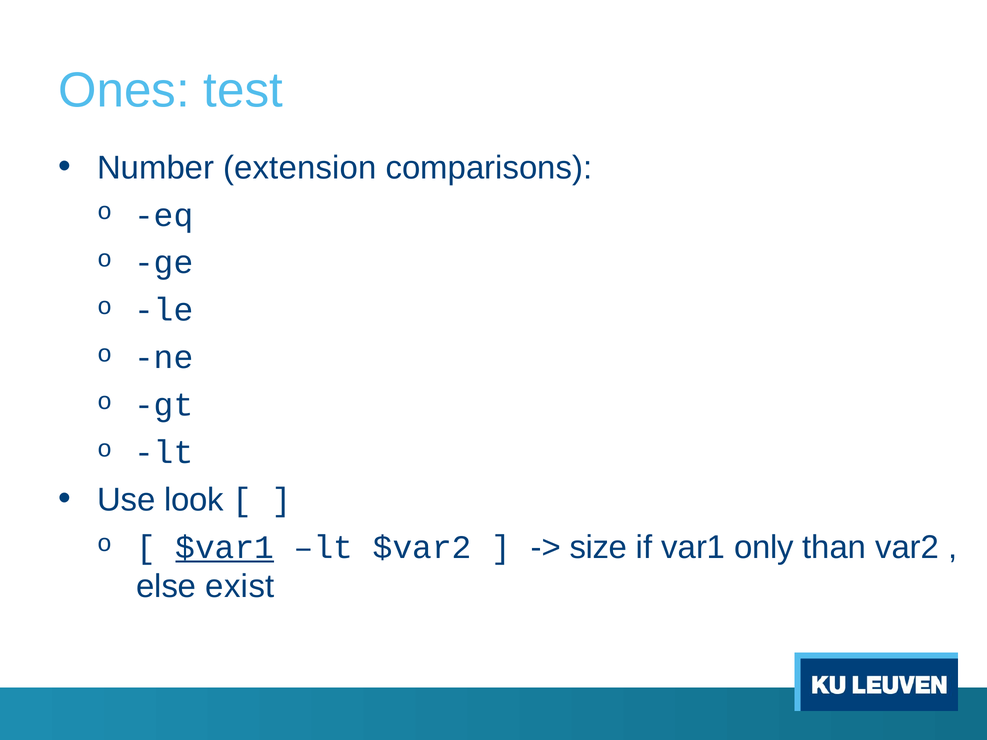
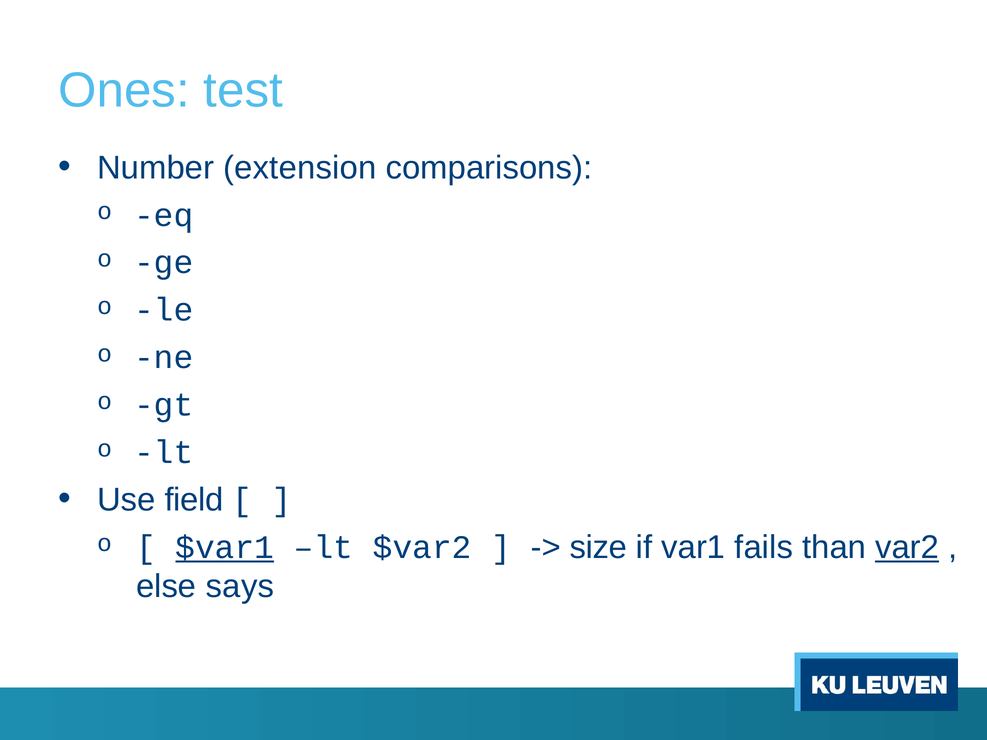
look: look -> field (194, 500)
only: only -> fails (764, 547)
var2 underline: none -> present (907, 547)
exist: exist -> says (240, 587)
